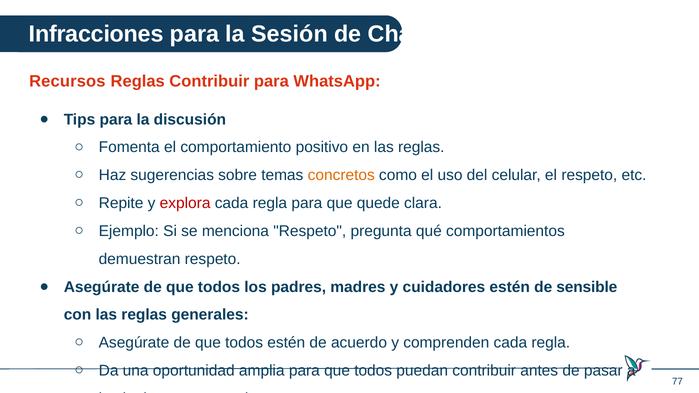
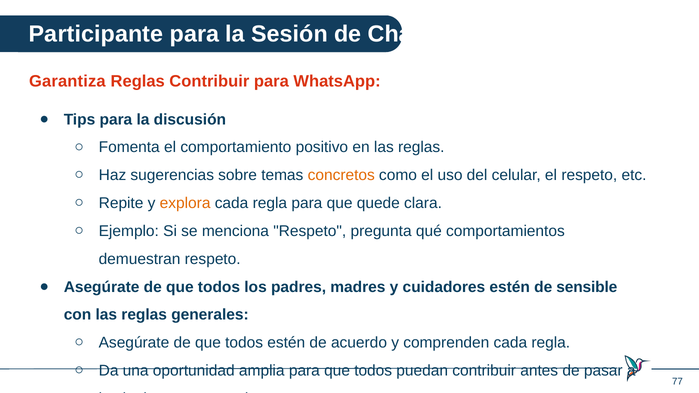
Infracciones: Infracciones -> Participante (96, 34)
Recursos: Recursos -> Garantiza (67, 81)
explora colour: red -> orange (185, 203)
